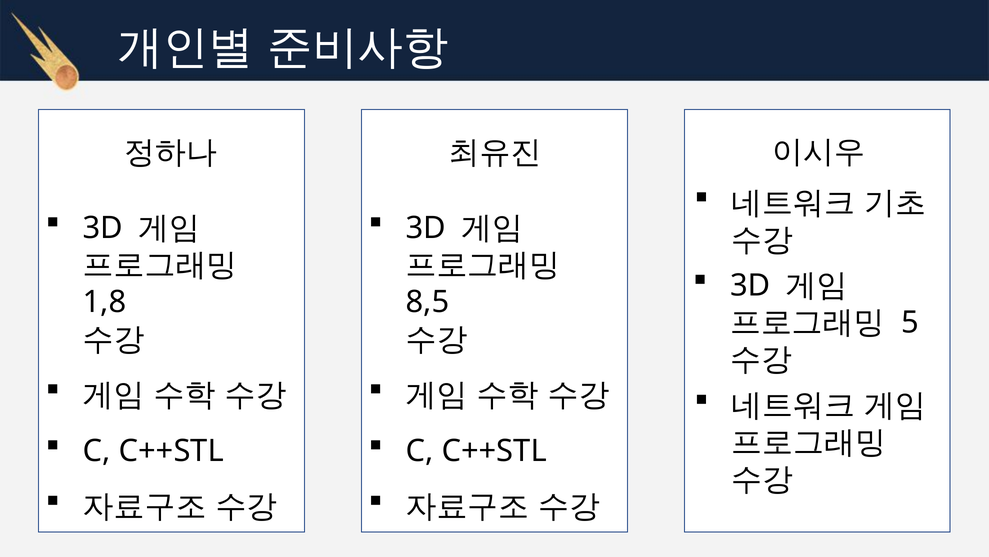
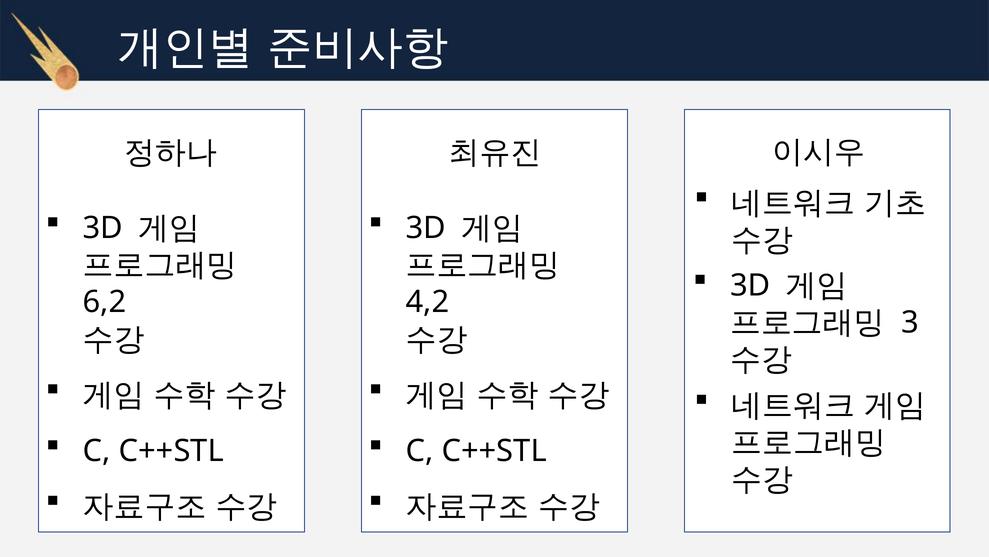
1,8: 1,8 -> 6,2 (105, 302)
8,5: 8,5 -> 4,2 (427, 302)
5: 5 -> 3 (910, 322)
